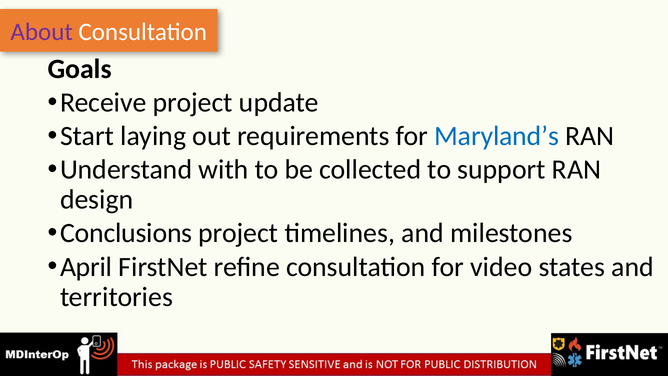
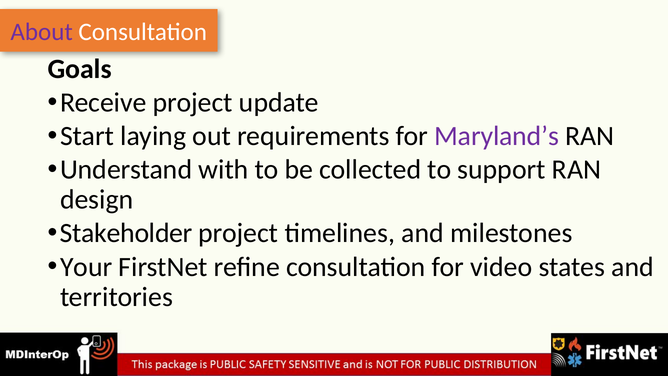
Maryland’s colour: blue -> purple (497, 136)
Conclusions: Conclusions -> Stakeholder (126, 233)
April: April -> Your (86, 267)
